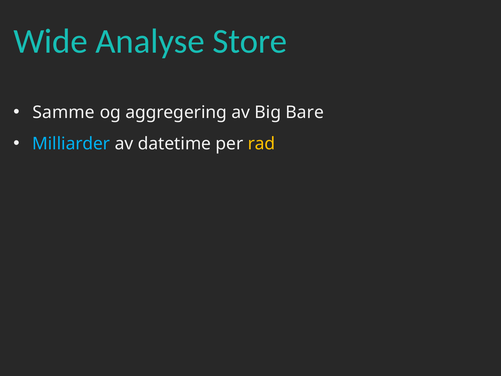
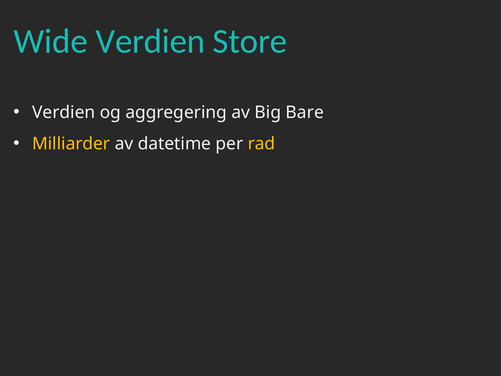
Wide Analyse: Analyse -> Verdien (150, 41)
Samme: Samme -> Verdien (64, 112)
Milliarder colour: light blue -> yellow (71, 144)
